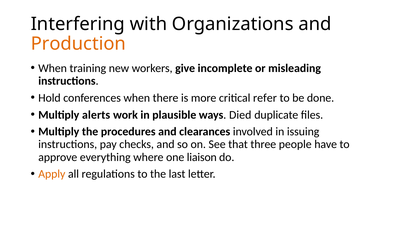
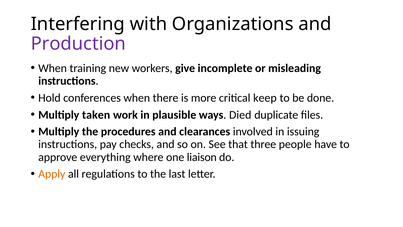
Production colour: orange -> purple (78, 44)
refer: refer -> keep (265, 98)
alerts: alerts -> taken (96, 115)
